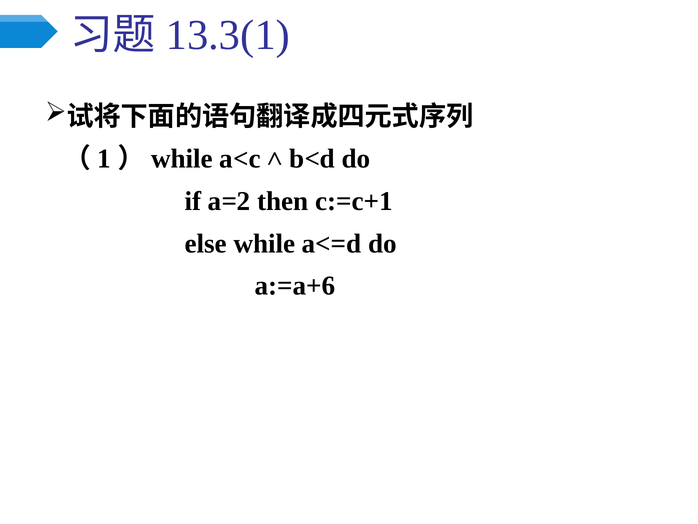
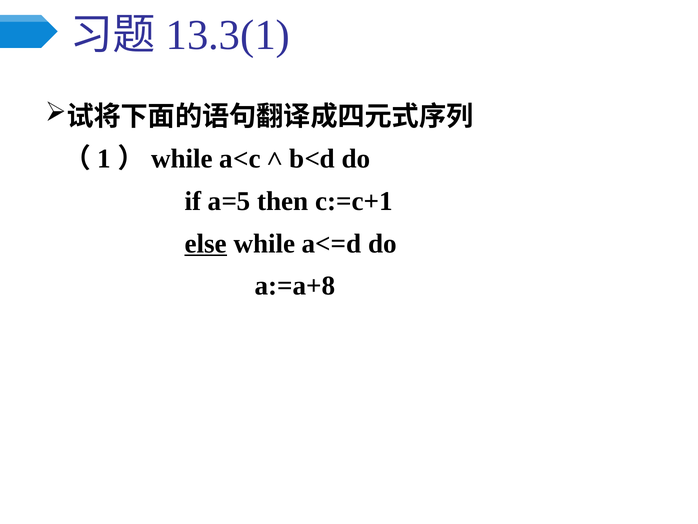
a=2: a=2 -> a=5 (229, 201)
else underline: none -> present (206, 243)
a:=a+6: a:=a+6 -> a:=a+8 (295, 286)
